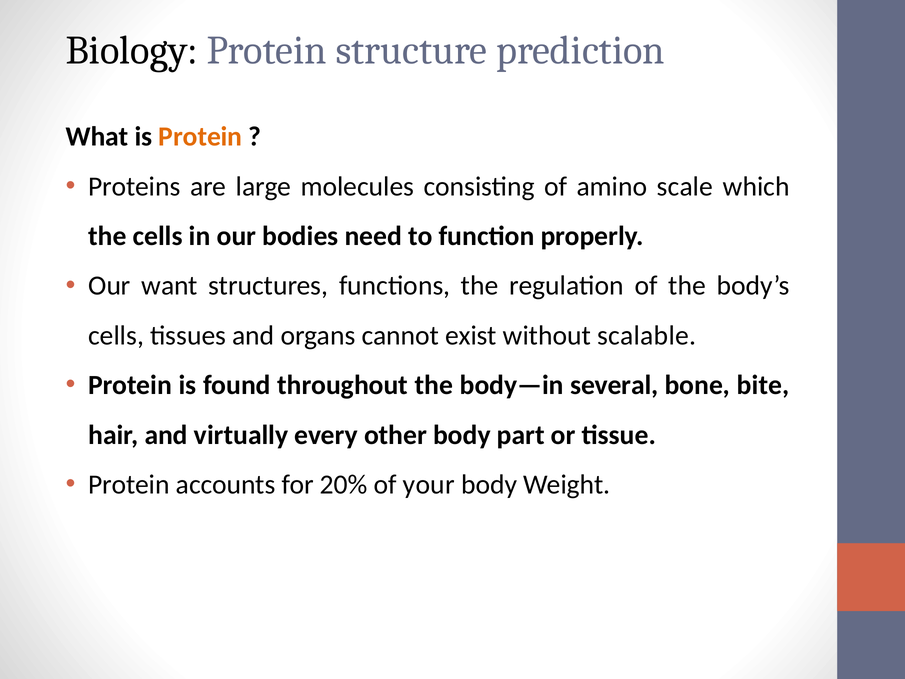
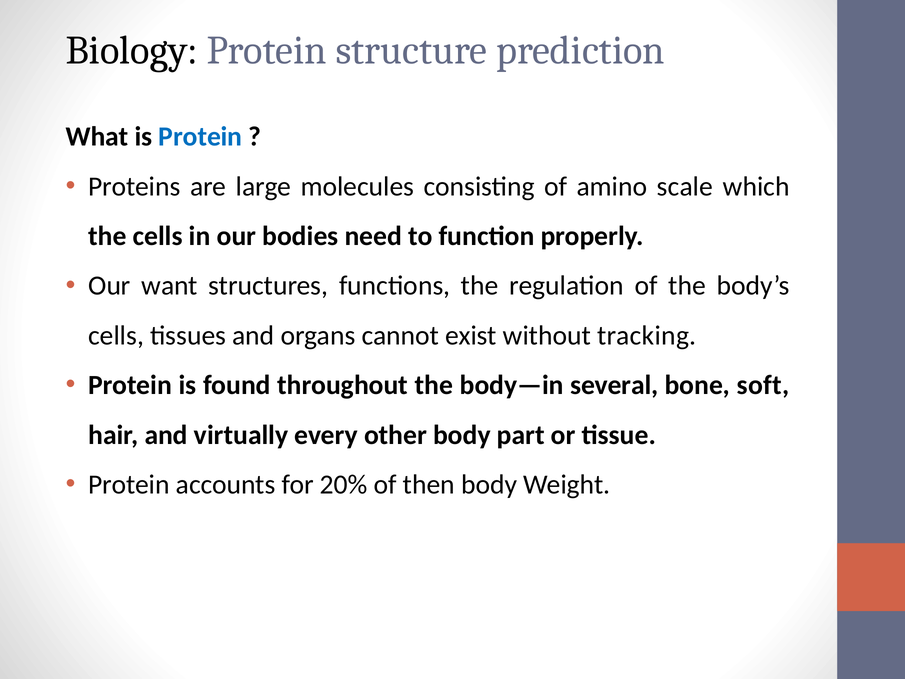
Protein colour: orange -> blue (200, 137)
scalable: scalable -> tracking (647, 335)
bite: bite -> soft (763, 385)
your: your -> then (429, 485)
